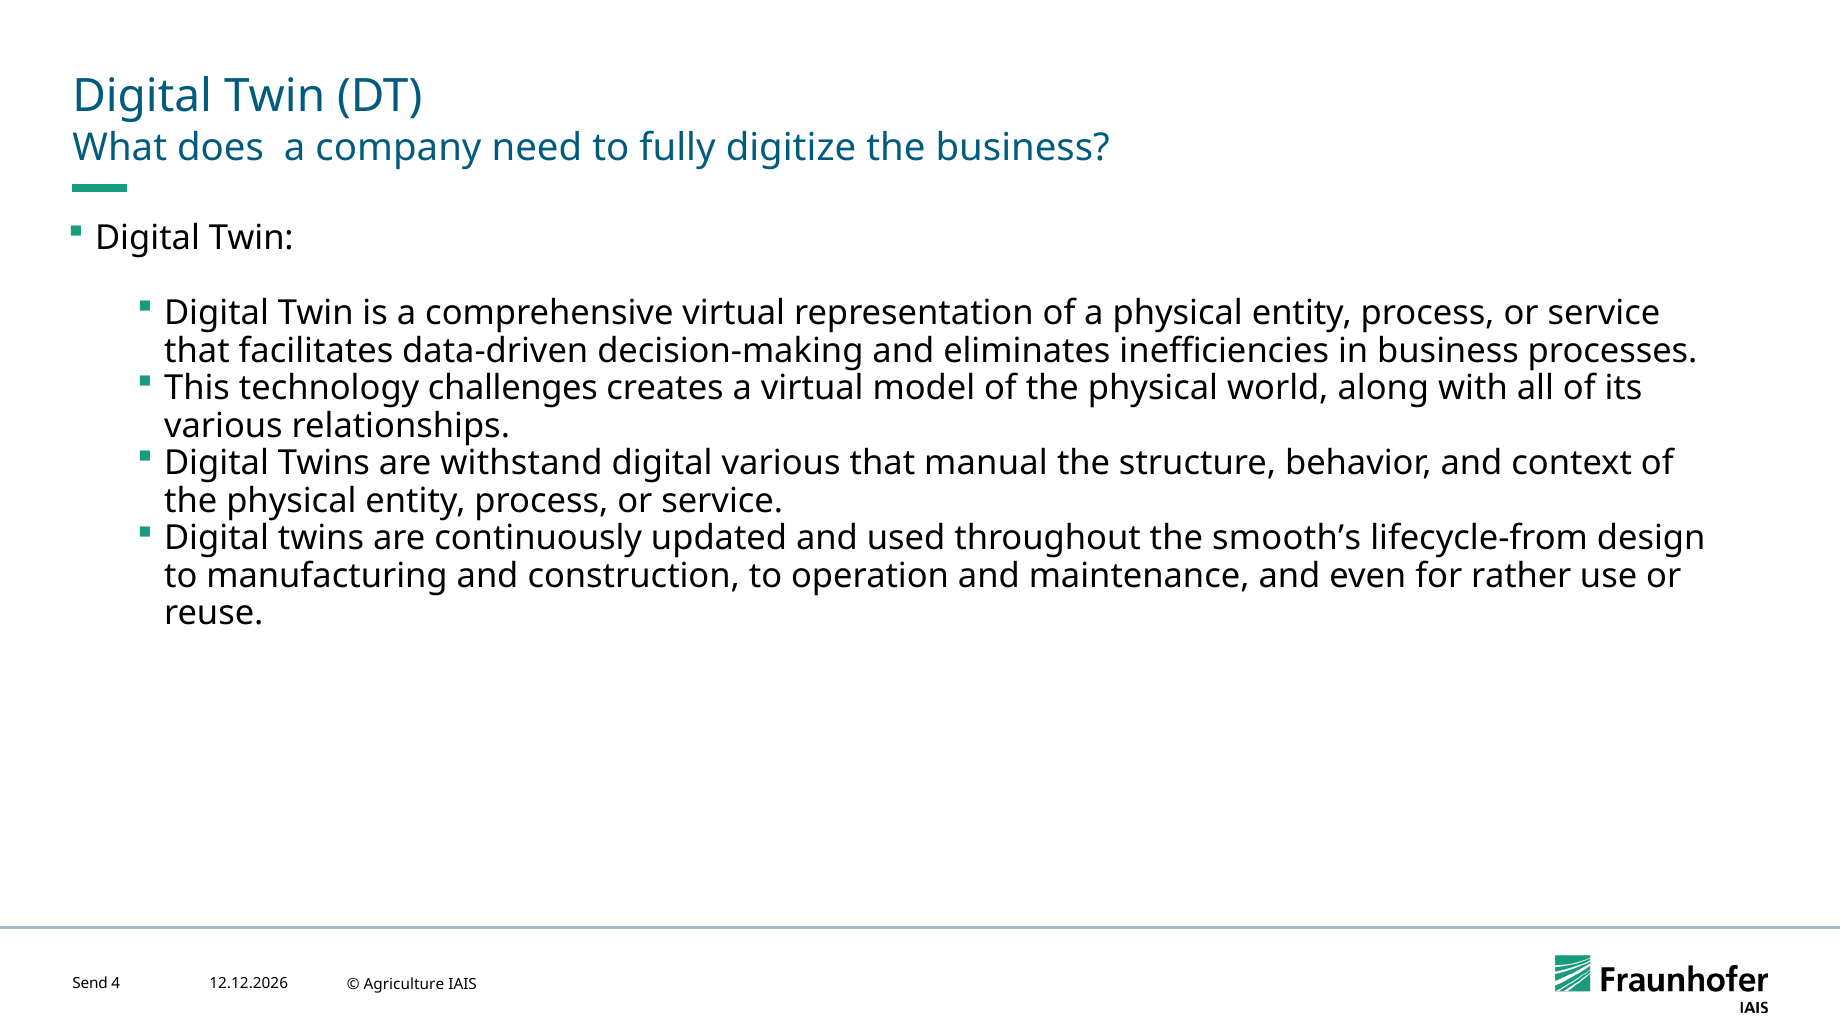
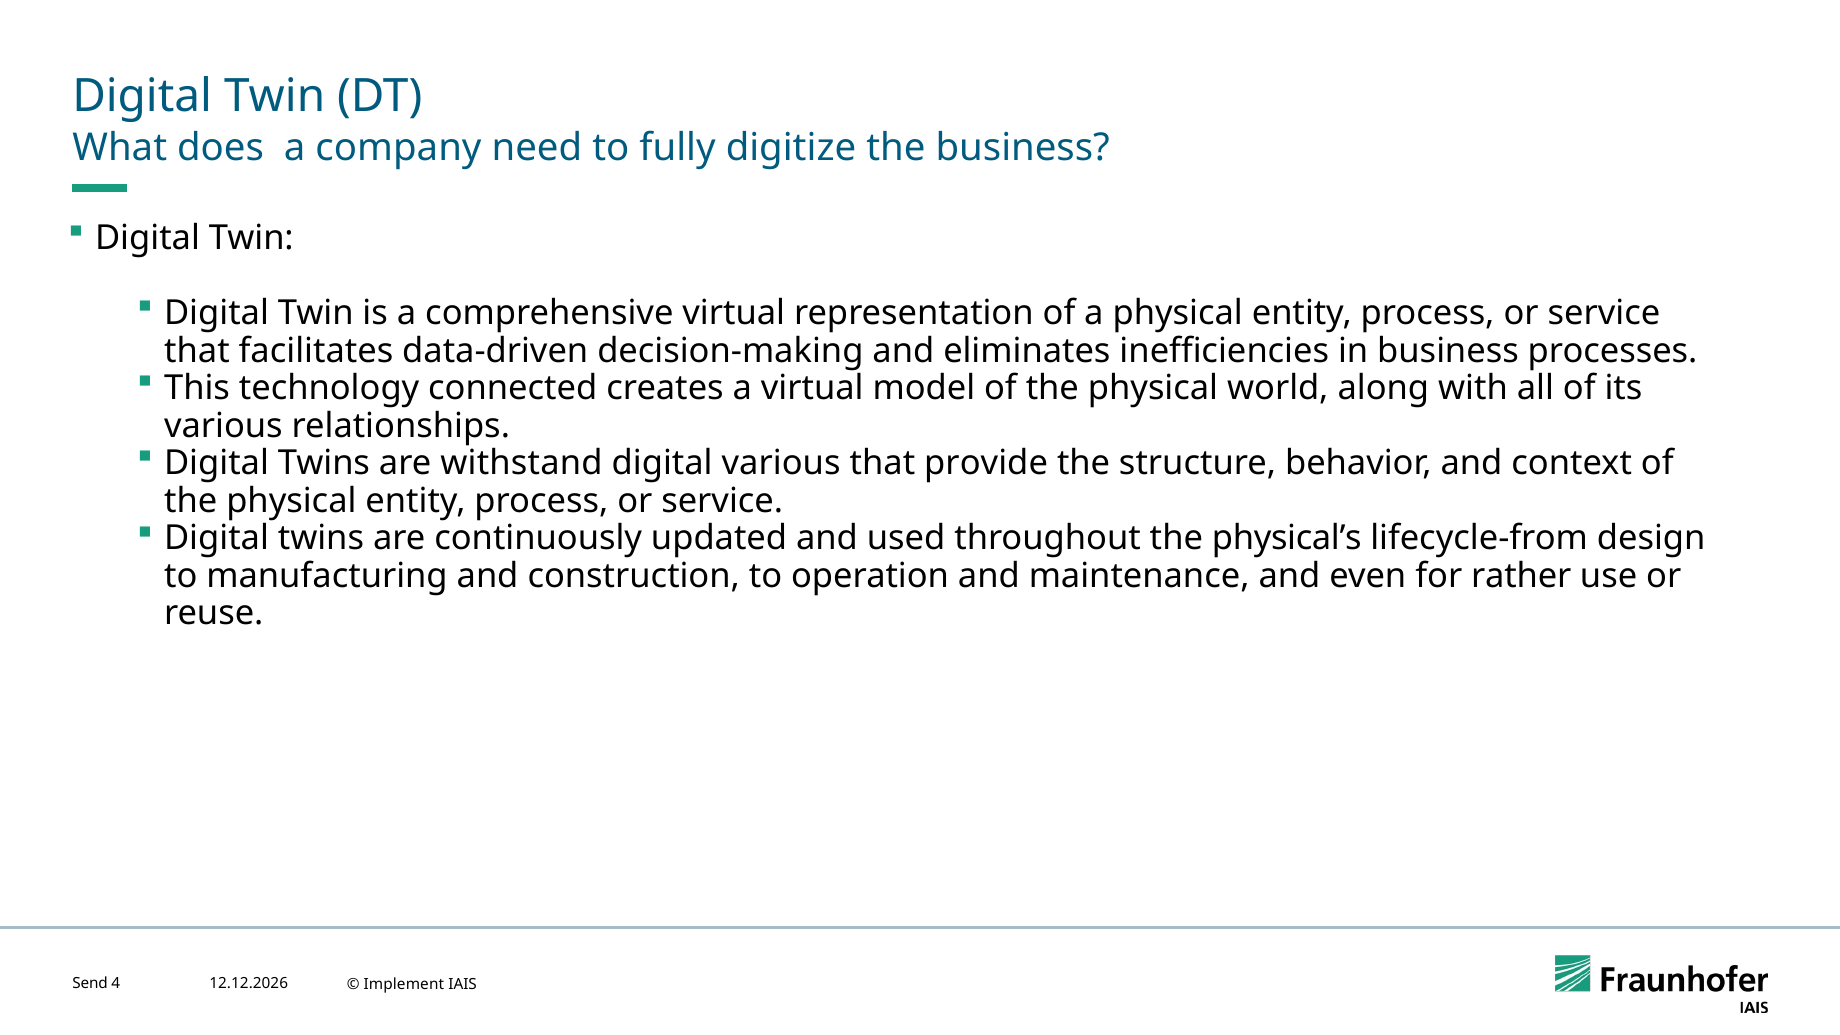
challenges: challenges -> connected (513, 388)
manual: manual -> provide (986, 463)
smooth’s: smooth’s -> physical’s (1287, 538)
Agriculture: Agriculture -> Implement (404, 985)
